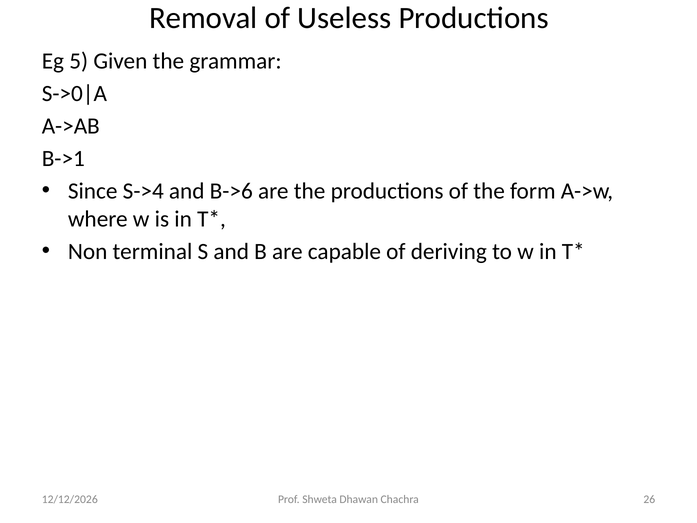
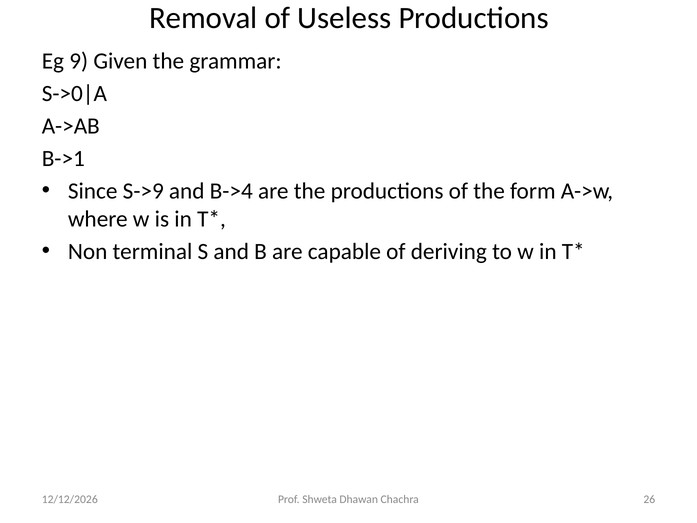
5: 5 -> 9 (79, 61)
S->4: S->4 -> S->9 (143, 191)
B->6: B->6 -> B->4 (231, 191)
